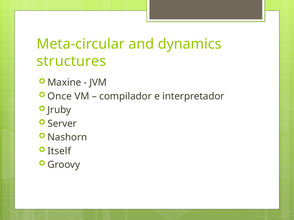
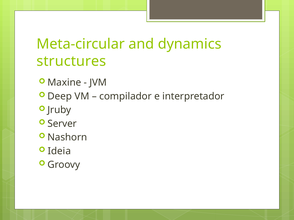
Once: Once -> Deep (60, 96)
Itself: Itself -> Ideia (59, 151)
